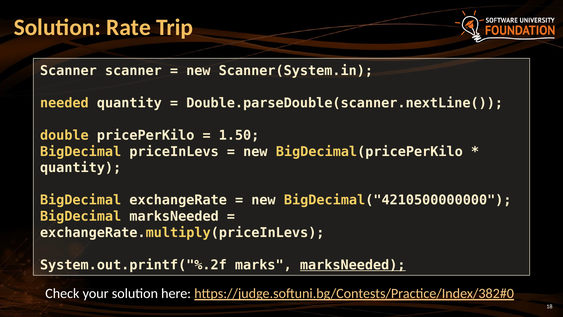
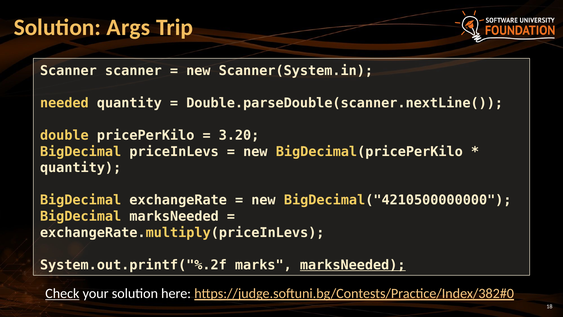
Rate: Rate -> Args (128, 27)
1.50: 1.50 -> 3.20 (239, 135)
Check underline: none -> present (62, 293)
